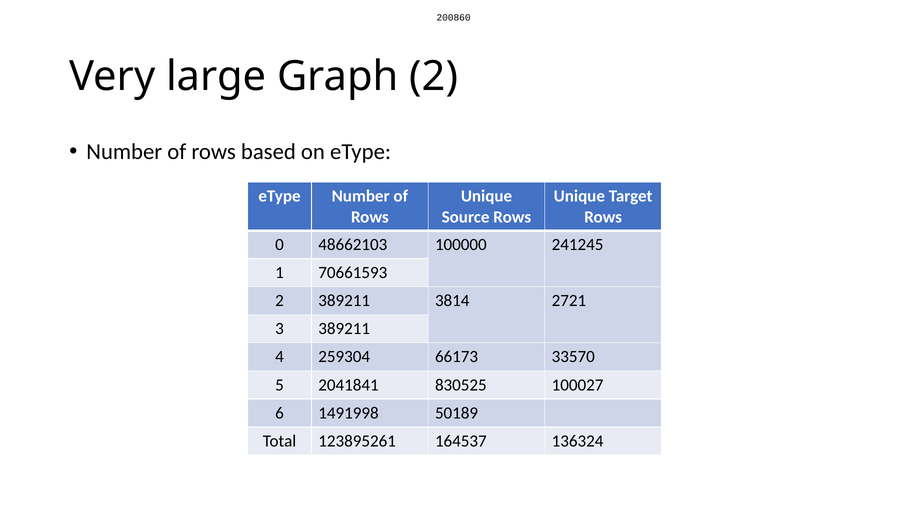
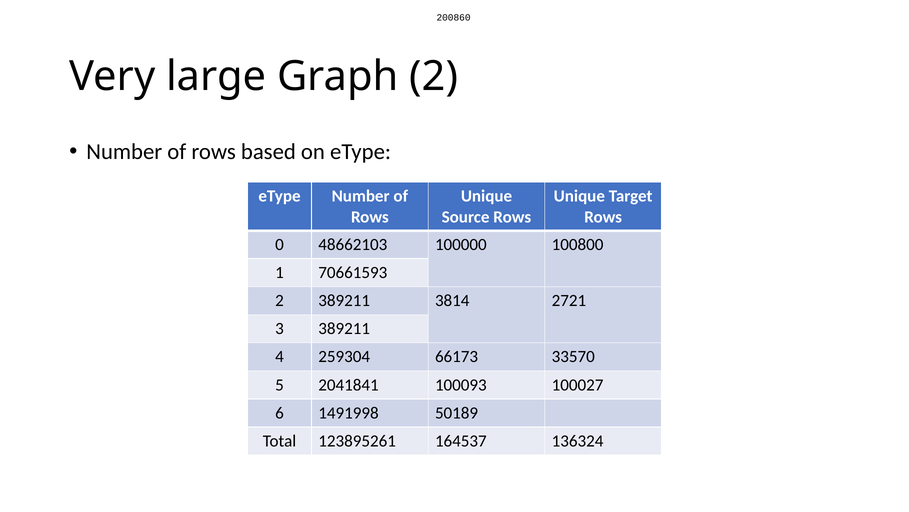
241245: 241245 -> 100800 (578, 244)
830525: 830525 -> 100093 (461, 384)
